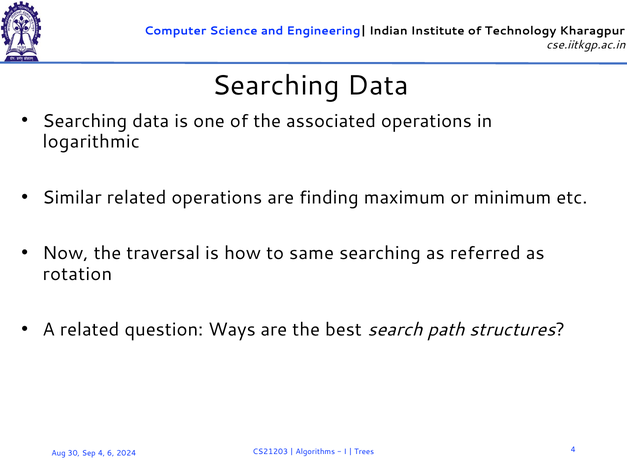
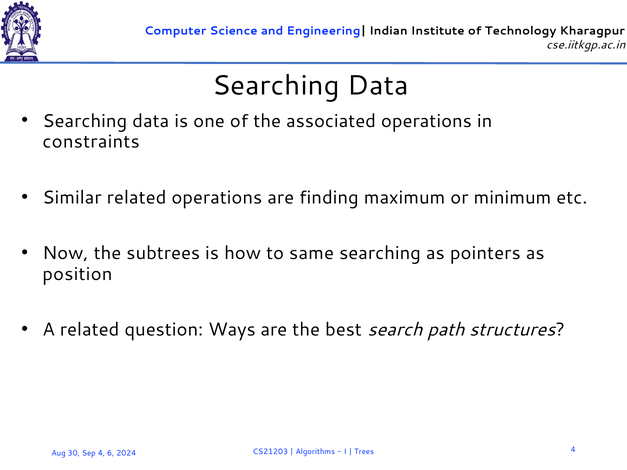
logarithmic: logarithmic -> constraints (91, 142)
traversal: traversal -> subtrees (163, 253)
referred: referred -> pointers (485, 253)
rotation: rotation -> position (77, 274)
